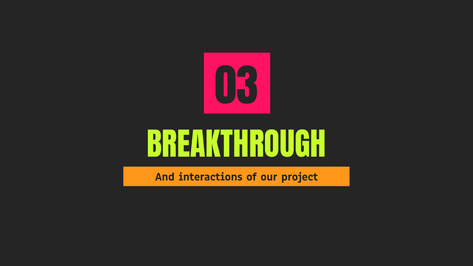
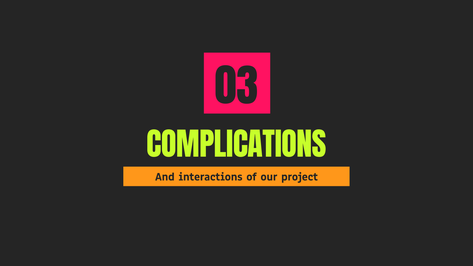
BREAKTHROUGH: BREAKTHROUGH -> COMPLICATIONS (237, 146)
